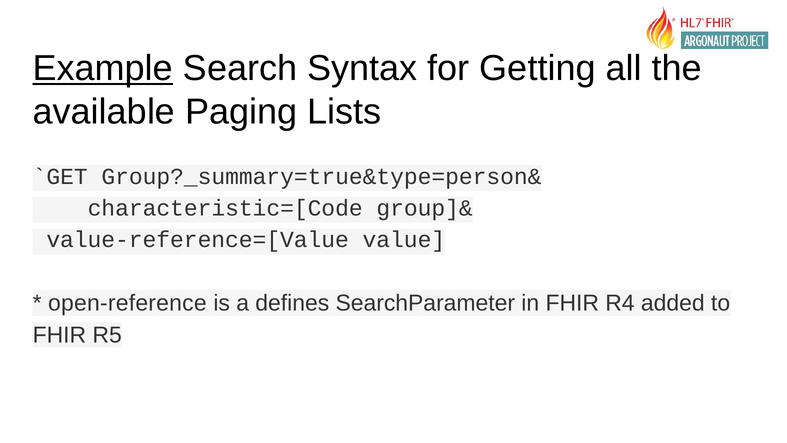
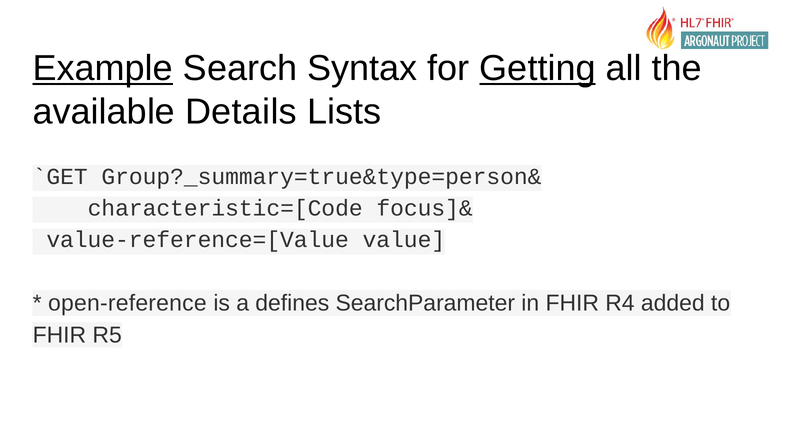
Getting underline: none -> present (538, 68)
Paging: Paging -> Details (241, 112)
group]&: group]& -> focus]& (425, 208)
